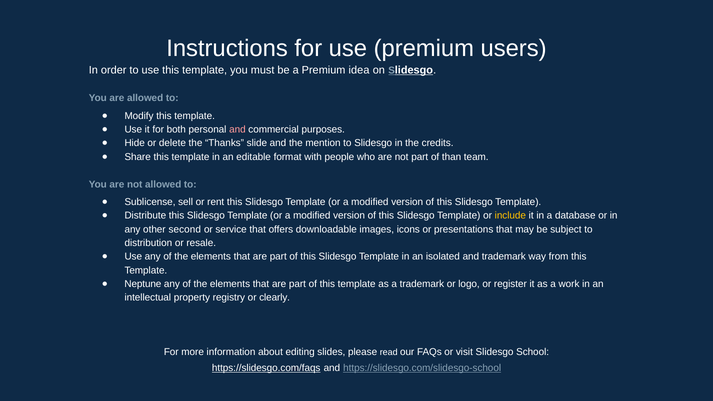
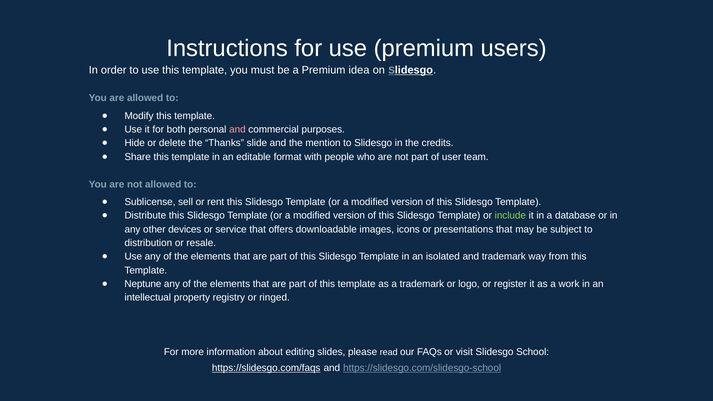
than: than -> user (452, 157)
include colour: yellow -> light green (510, 216)
second: second -> devices (185, 229)
clearly: clearly -> ringed (275, 298)
